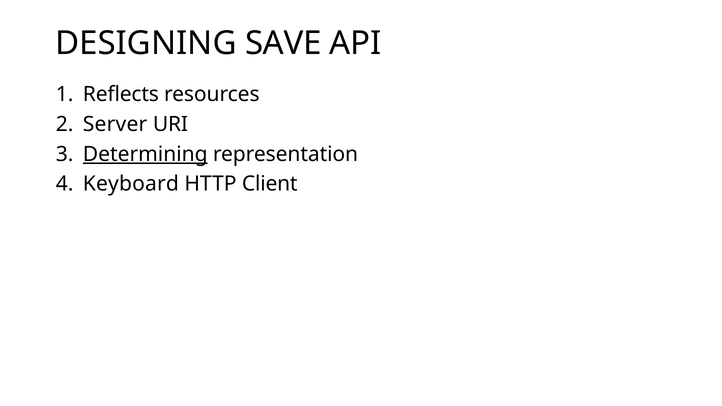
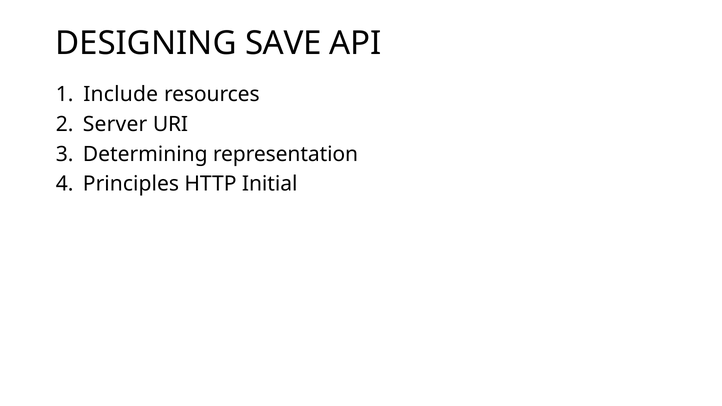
Reflects: Reflects -> Include (121, 95)
Determining underline: present -> none (145, 154)
Keyboard: Keyboard -> Principles (131, 184)
Client: Client -> Initial (270, 184)
